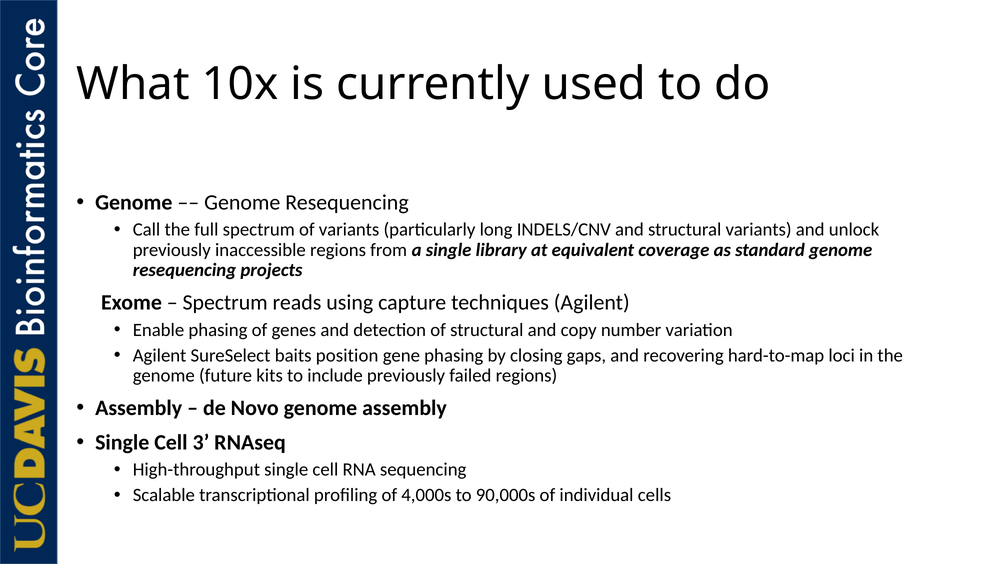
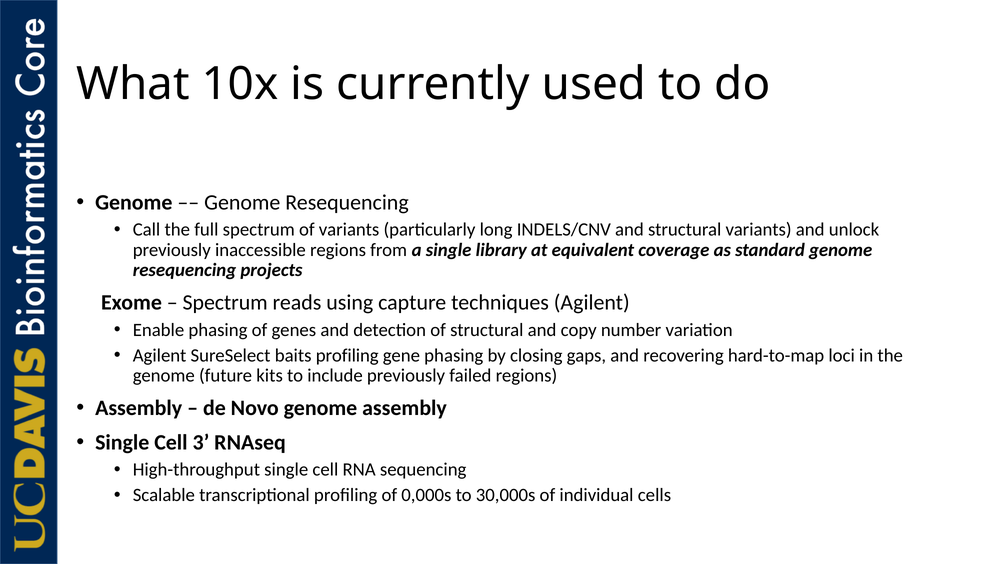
baits position: position -> profiling (347, 355)
4,000s: 4,000s -> 0,000s (426, 495)
90,000s: 90,000s -> 30,000s (506, 495)
